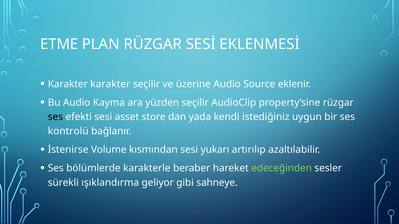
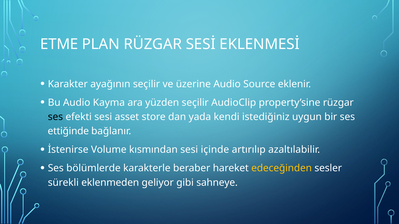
Karakter karakter: karakter -> ayağının (110, 84)
kontrolü: kontrolü -> ettiğinde (68, 131)
yukarı: yukarı -> içinde (215, 150)
edeceğinden colour: light green -> yellow (282, 168)
ışıklandırma: ışıklandırma -> eklenmeden (110, 183)
